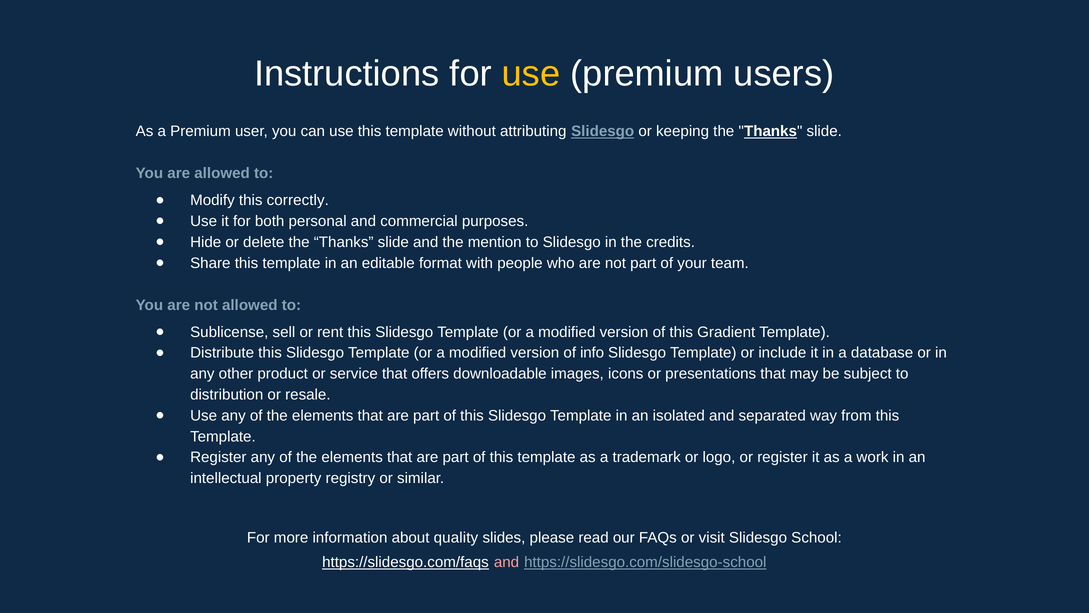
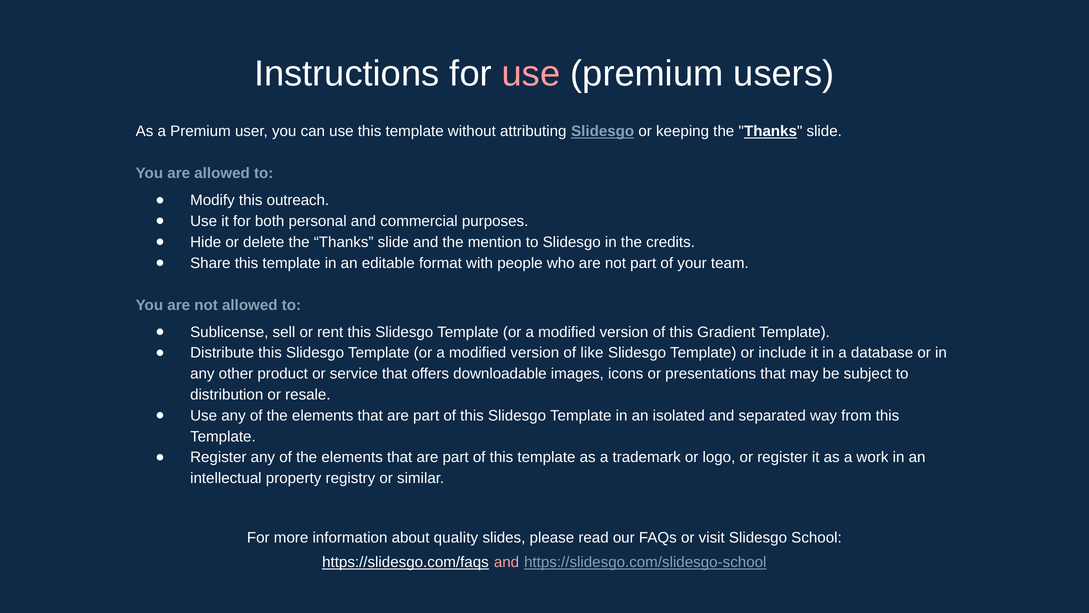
use colour: yellow -> pink (531, 74)
correctly: correctly -> outreach (298, 200)
info: info -> like (592, 353)
